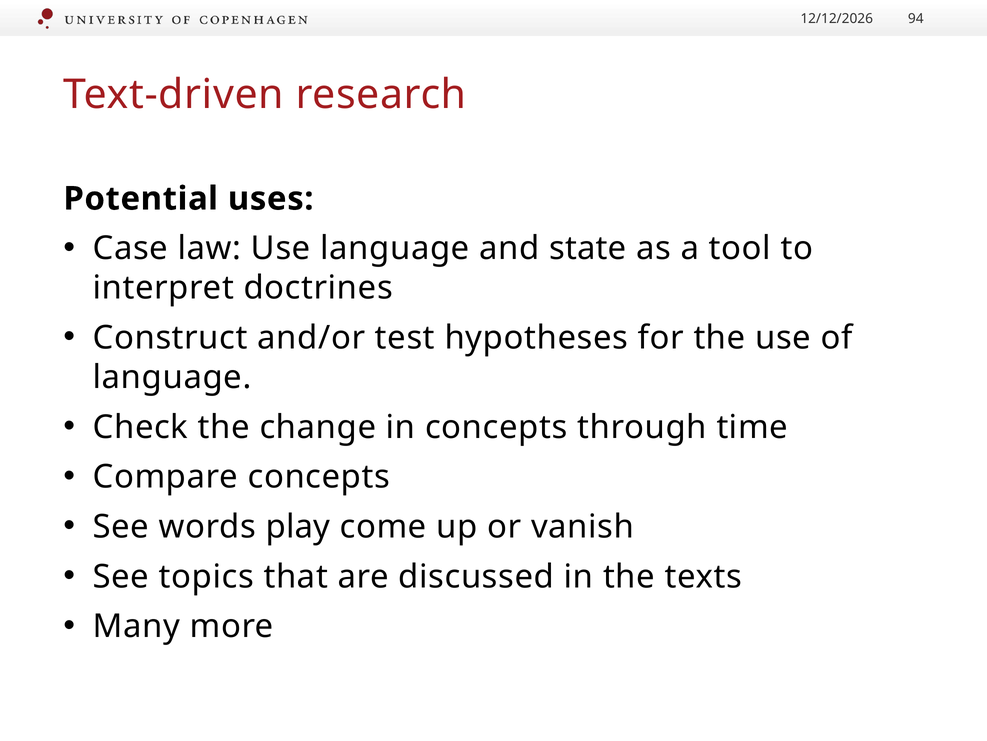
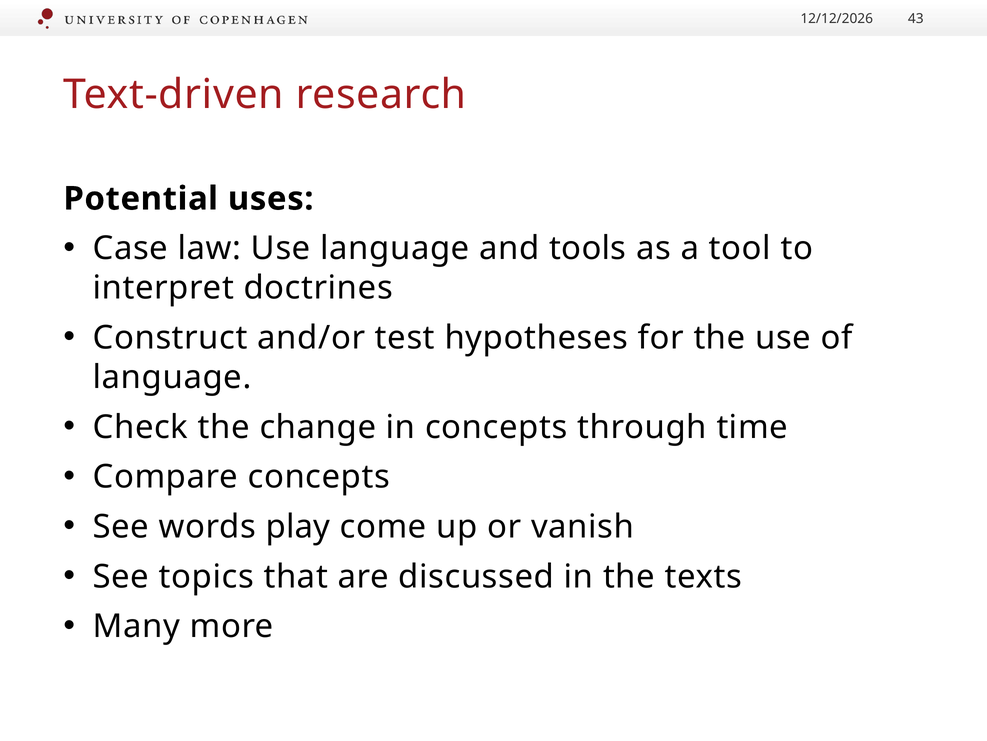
94: 94 -> 43 (916, 19)
state: state -> tools (588, 248)
